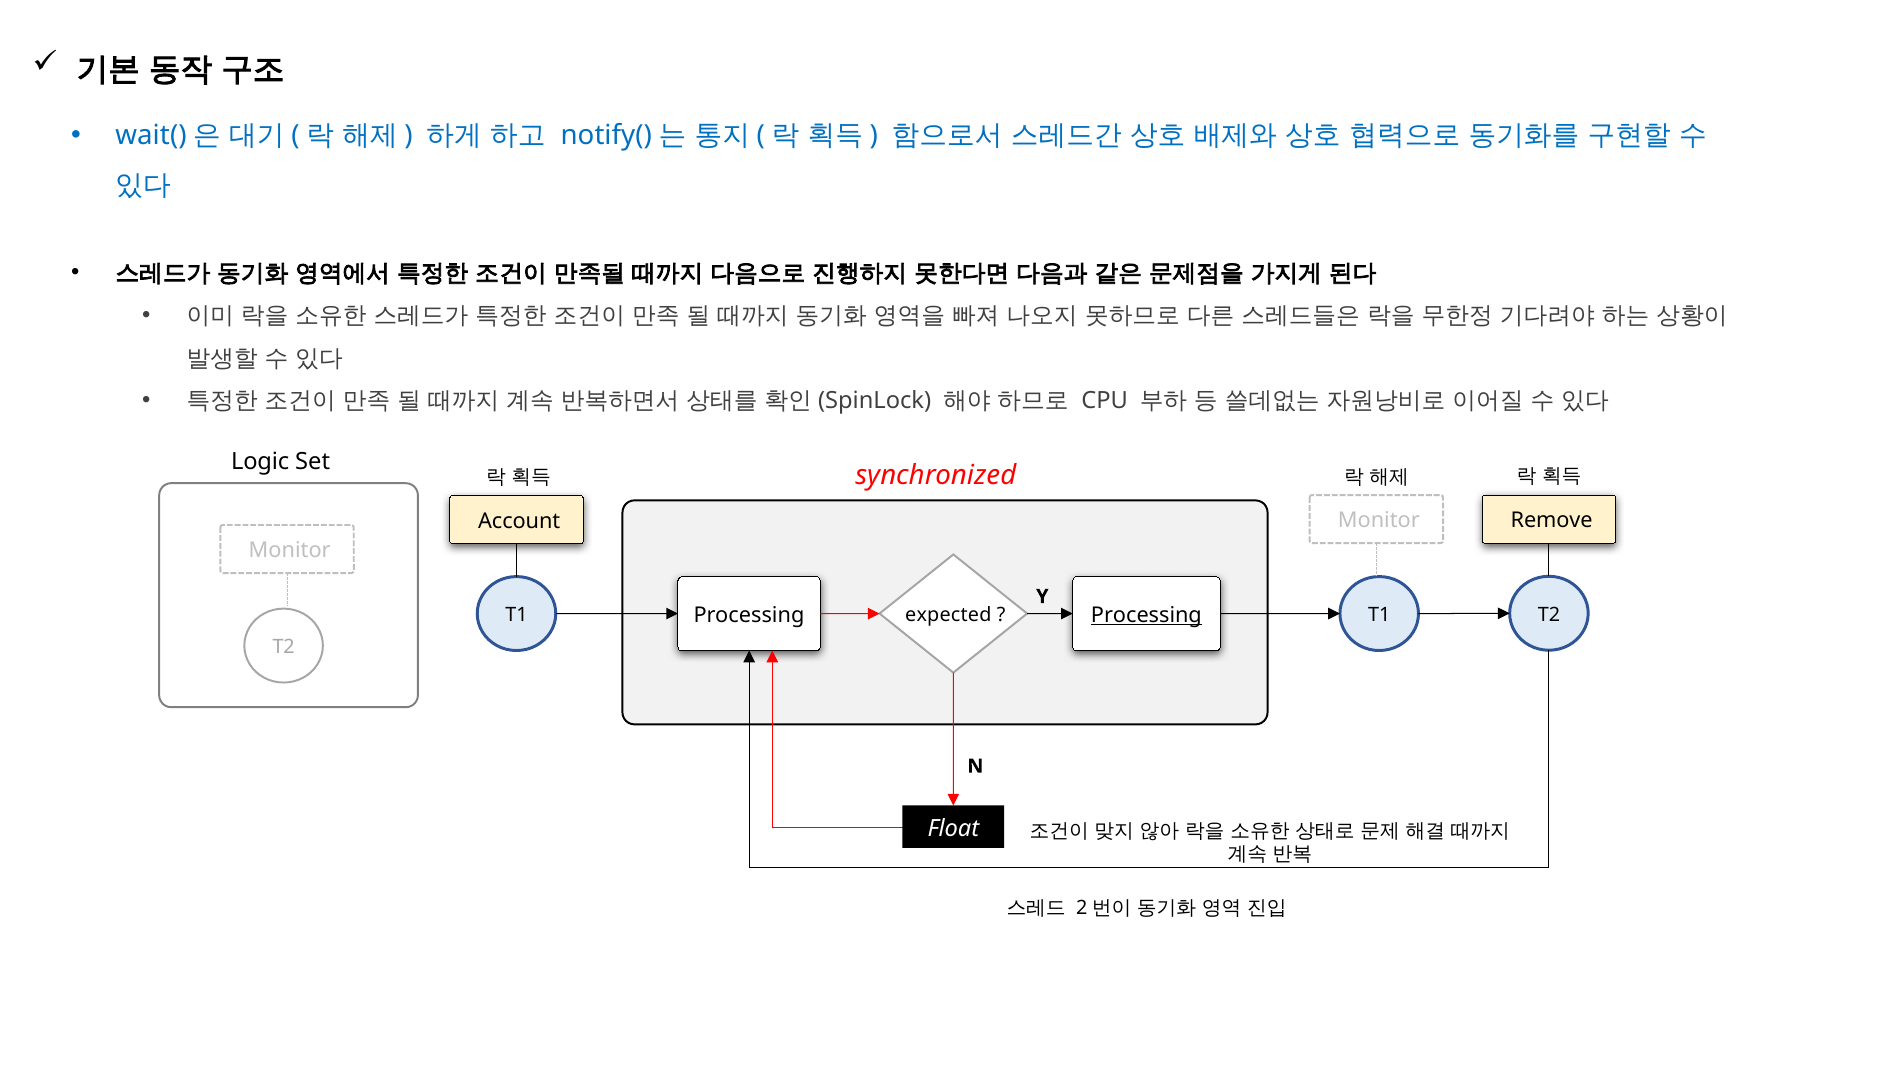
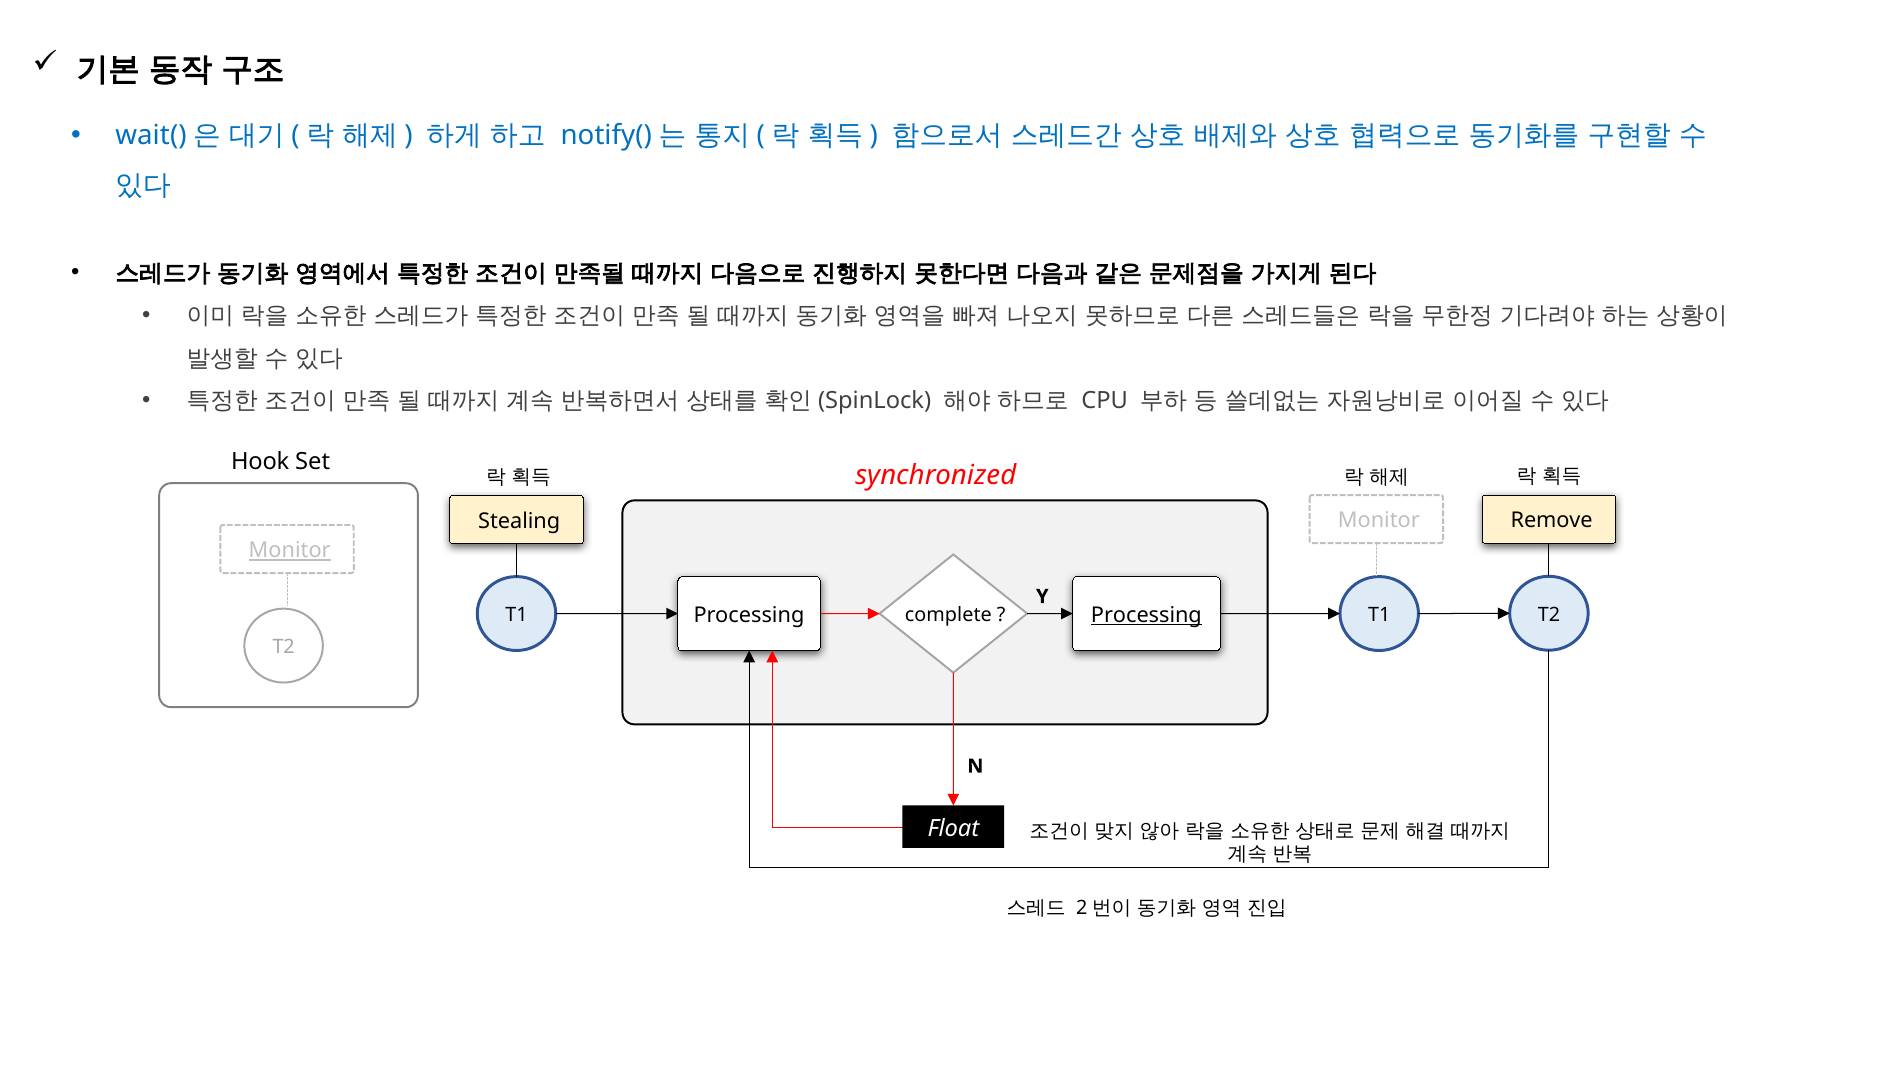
Logic: Logic -> Hook (260, 462)
Account: Account -> Stealing (519, 521)
Monitor underline: none -> present (290, 551)
expected: expected -> complete (948, 615)
